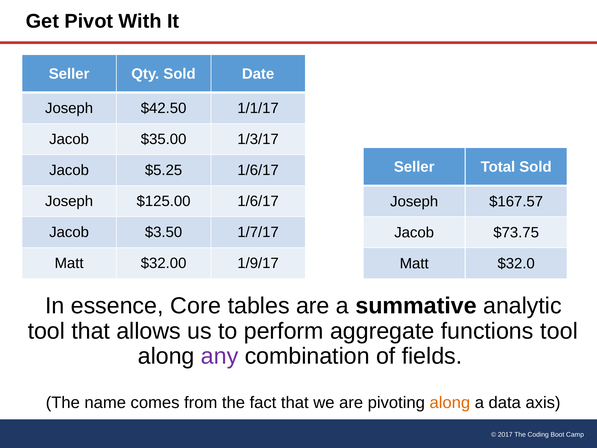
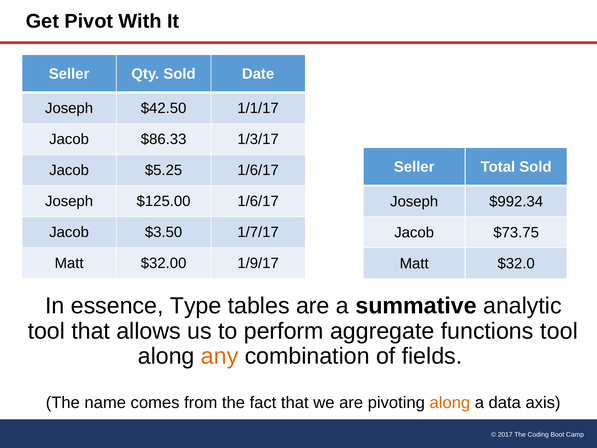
$35.00: $35.00 -> $86.33 (164, 139)
$167.57: $167.57 -> $992.34 (516, 201)
Core: Core -> Type (196, 306)
any colour: purple -> orange (220, 356)
